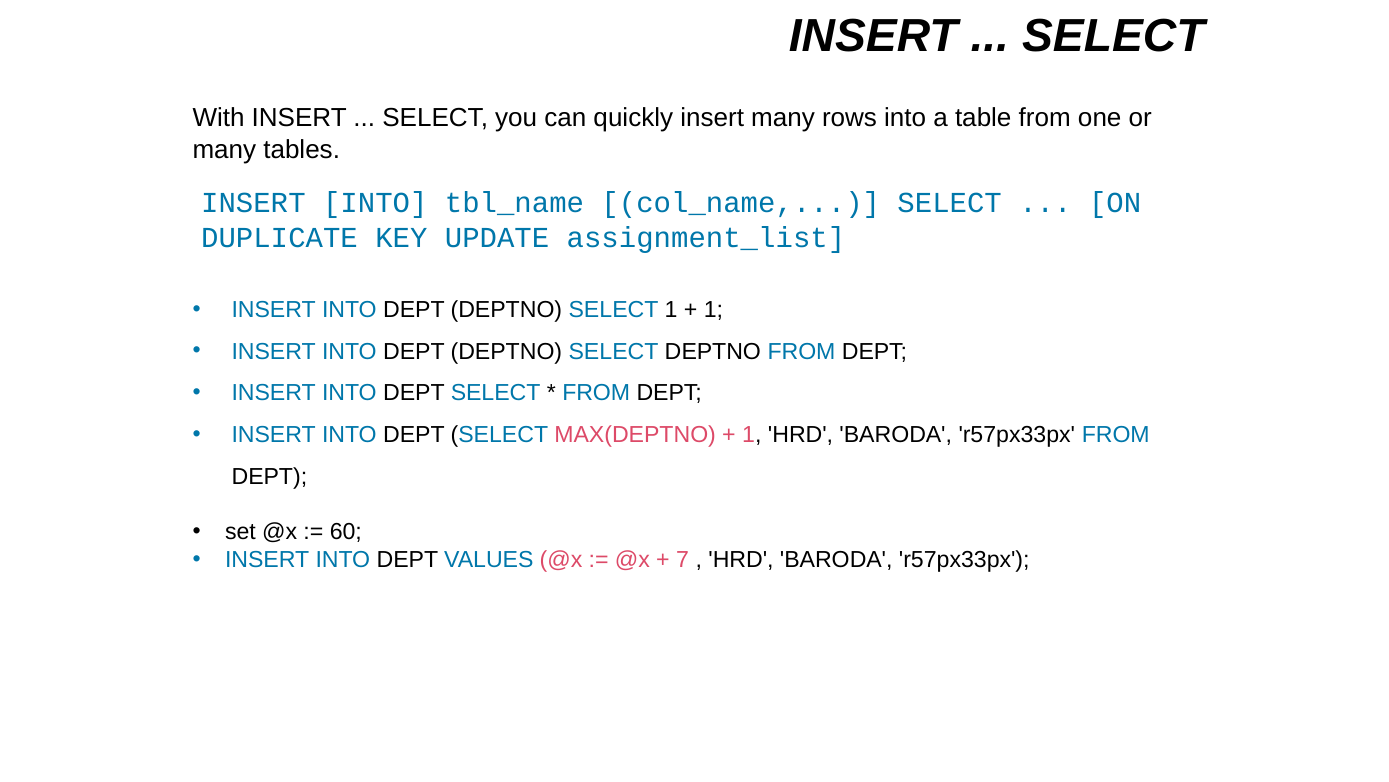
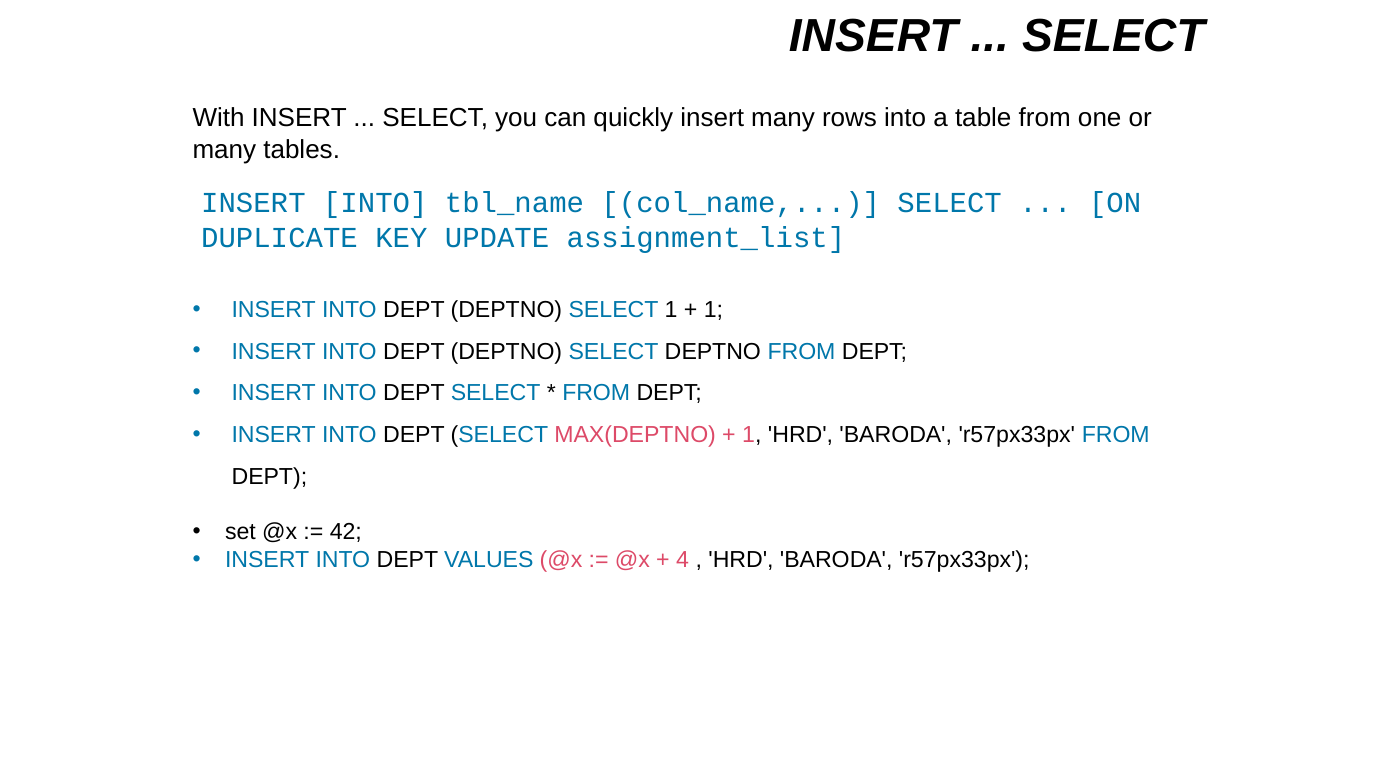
60: 60 -> 42 (346, 532)
7: 7 -> 4 (683, 560)
